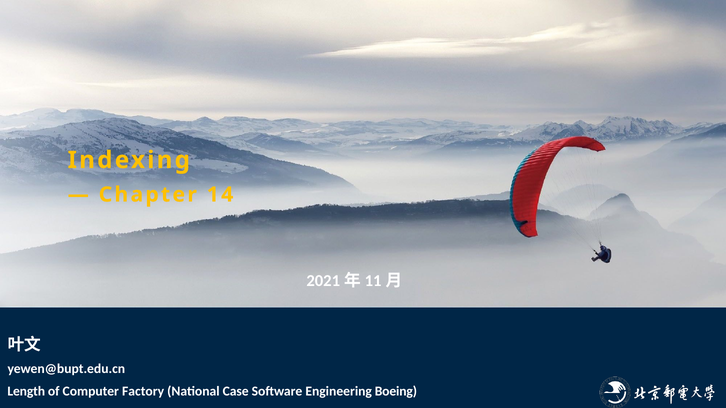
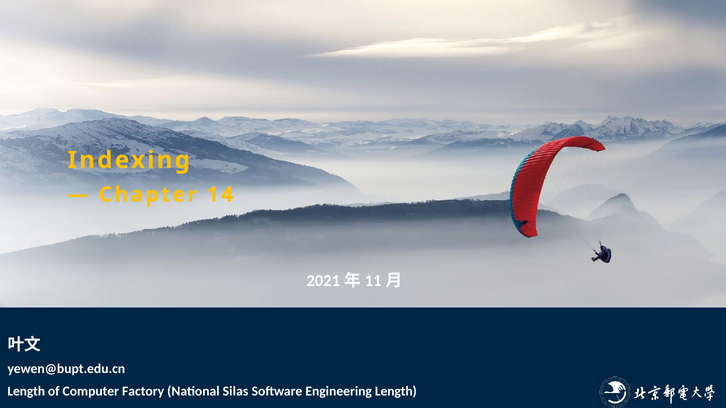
Case: Case -> Silas (236, 391)
Engineering Boeing: Boeing -> Length (396, 391)
